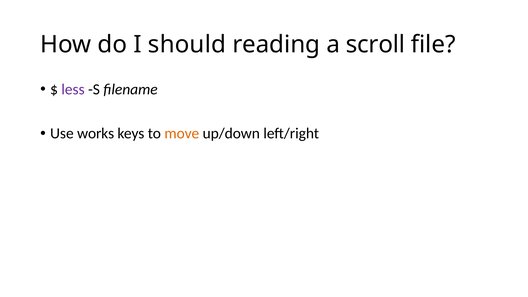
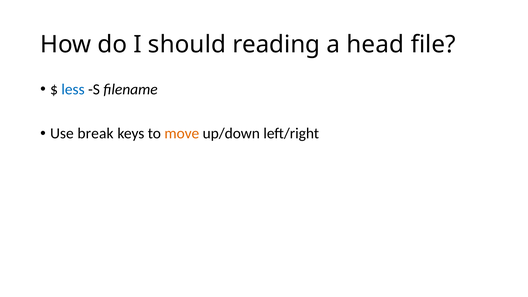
scroll: scroll -> head (375, 44)
less colour: purple -> blue (73, 89)
works: works -> break (95, 134)
